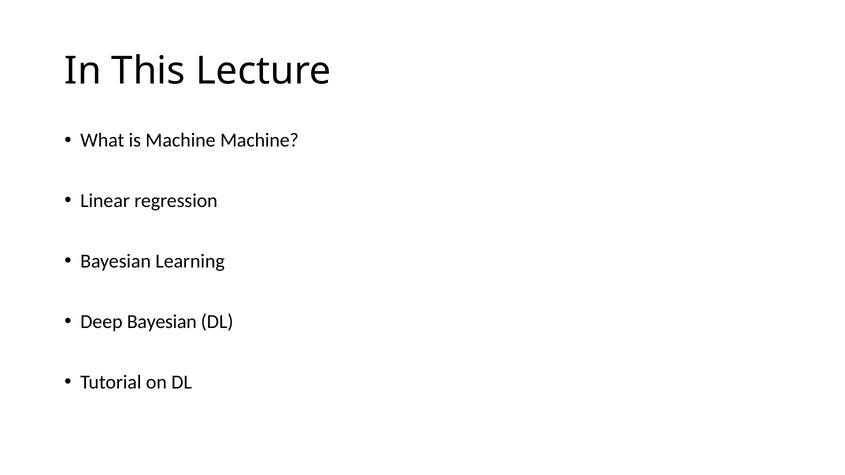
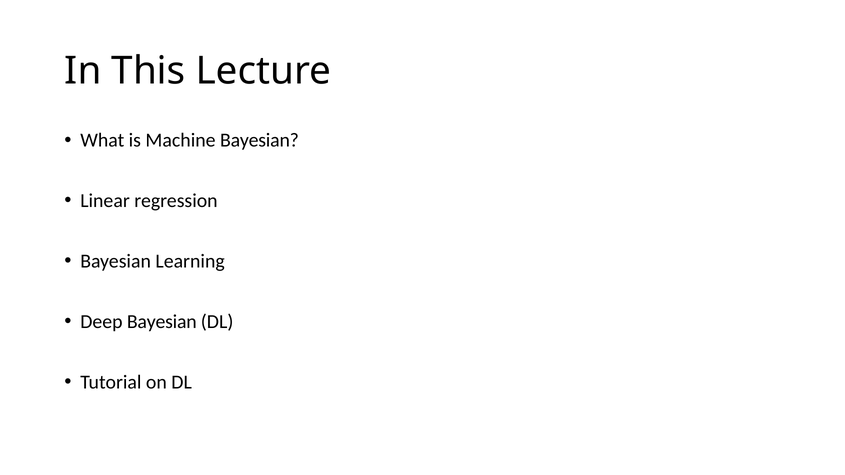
Machine Machine: Machine -> Bayesian (259, 140)
